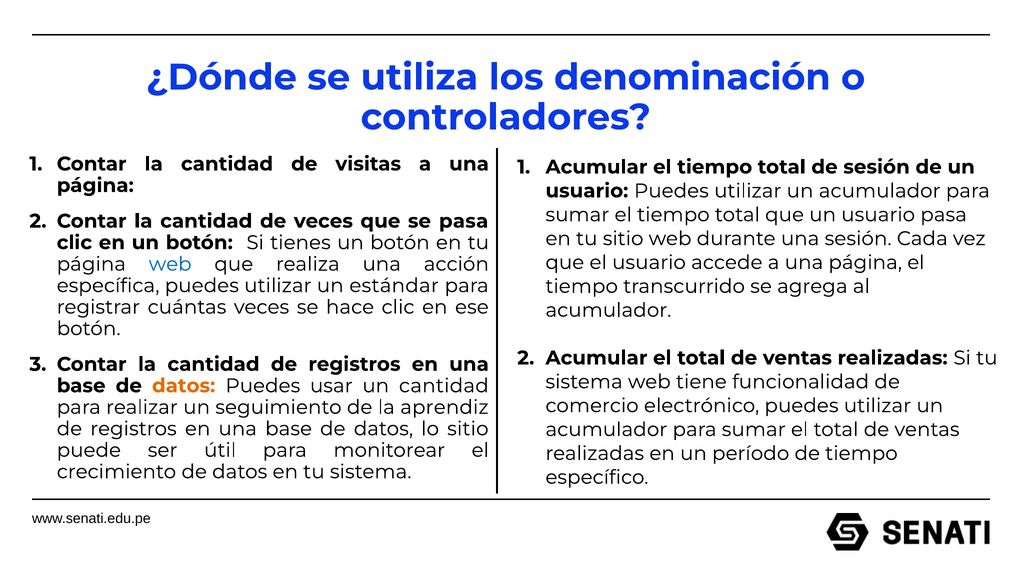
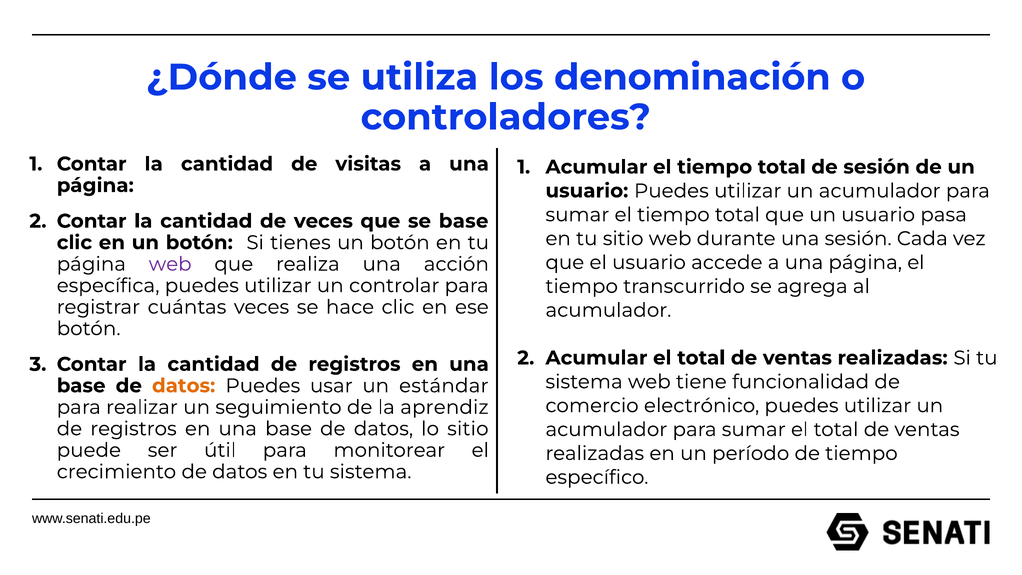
se pasa: pasa -> base (464, 221)
web colour: blue -> purple (170, 264)
estándar: estándar -> controlar (394, 286)
un cantidad: cantidad -> estándar (444, 386)
